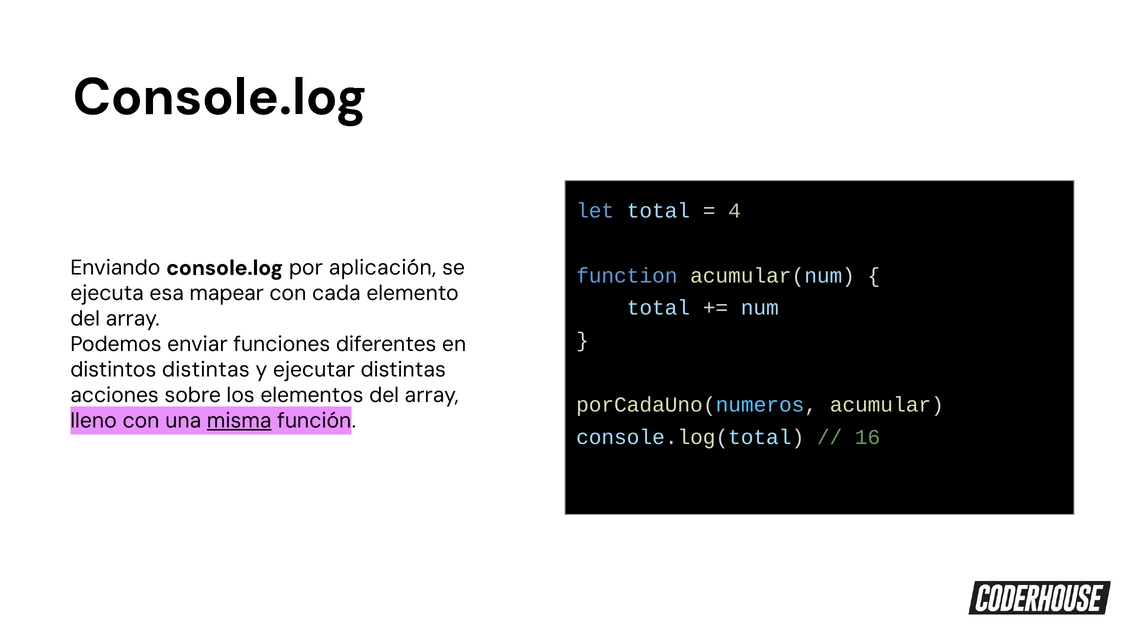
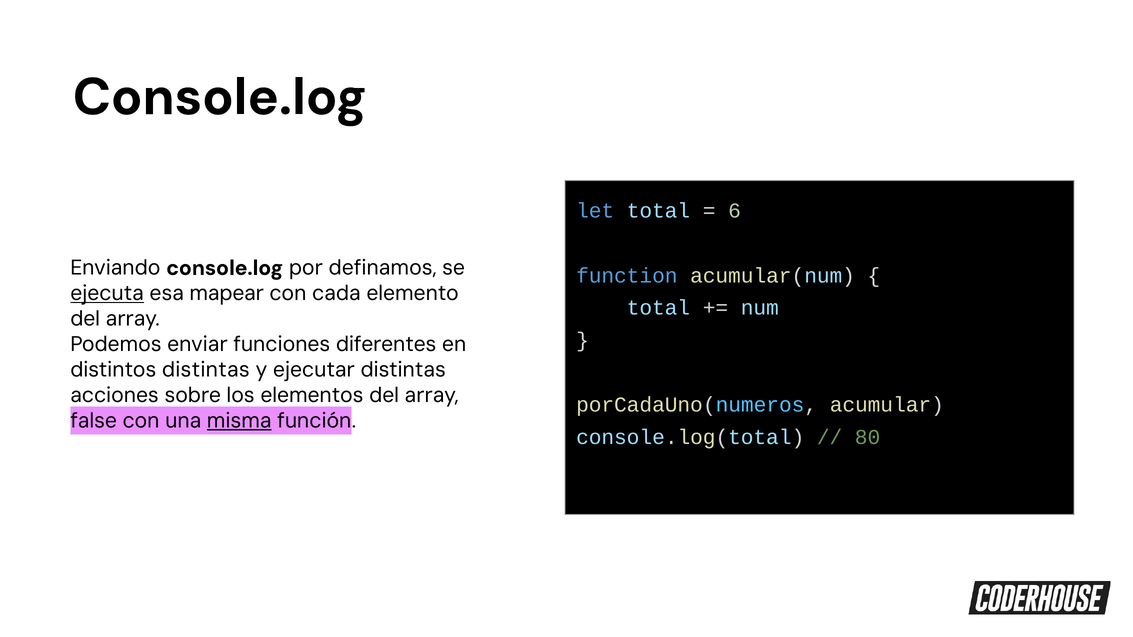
4: 4 -> 6 (735, 211)
aplicación: aplicación -> definamos (383, 268)
ejecuta underline: none -> present (107, 294)
lleno: lleno -> false (94, 421)
16: 16 -> 80 (868, 438)
